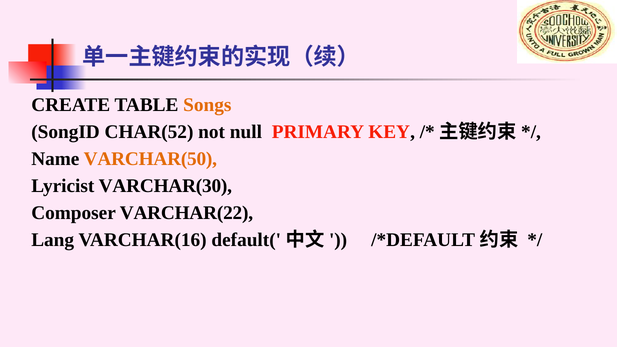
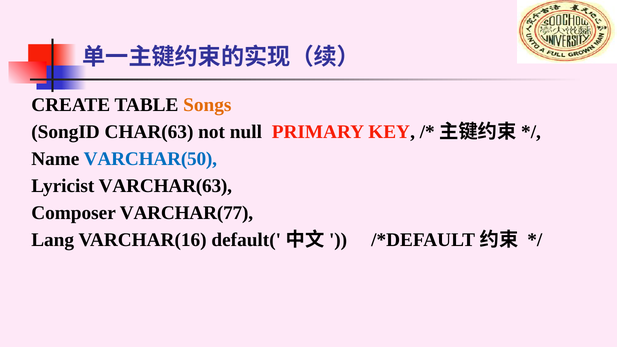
CHAR(52: CHAR(52 -> CHAR(63 (149, 132)
VARCHAR(50 colour: orange -> blue (150, 159)
VARCHAR(30: VARCHAR(30 -> VARCHAR(63 (165, 186)
VARCHAR(22: VARCHAR(22 -> VARCHAR(77 (186, 213)
